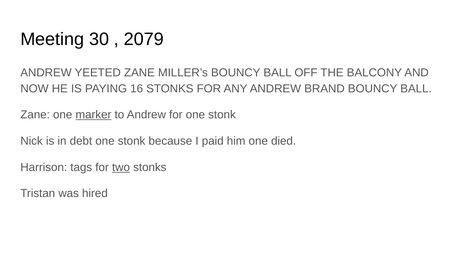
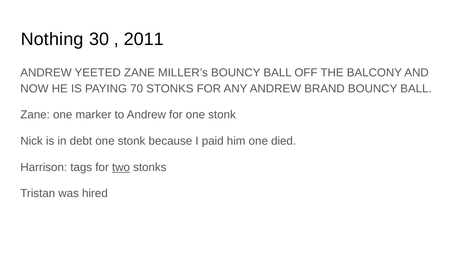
Meeting: Meeting -> Nothing (52, 39)
2079: 2079 -> 2011 (144, 39)
16: 16 -> 70 (137, 89)
marker underline: present -> none (93, 115)
